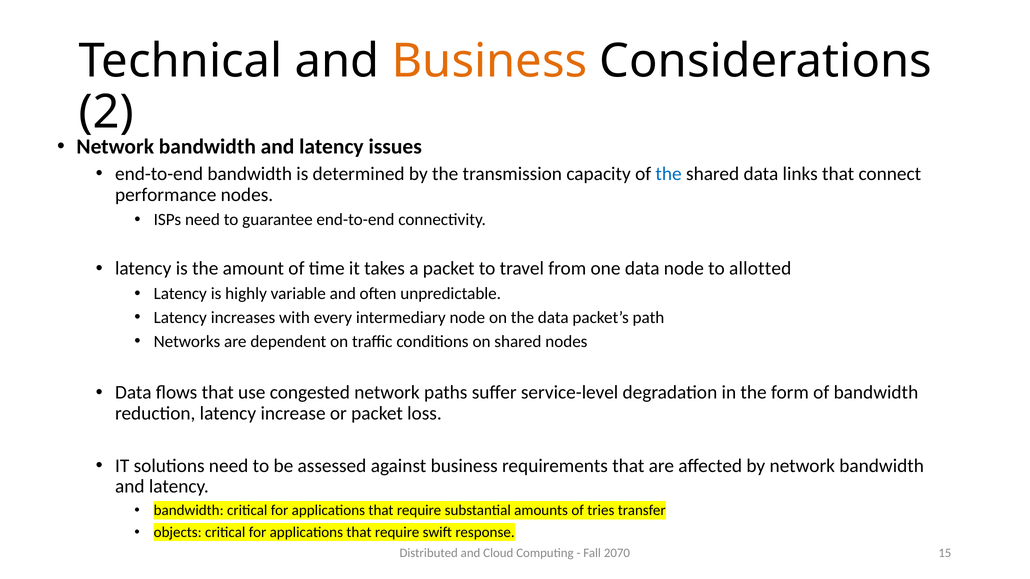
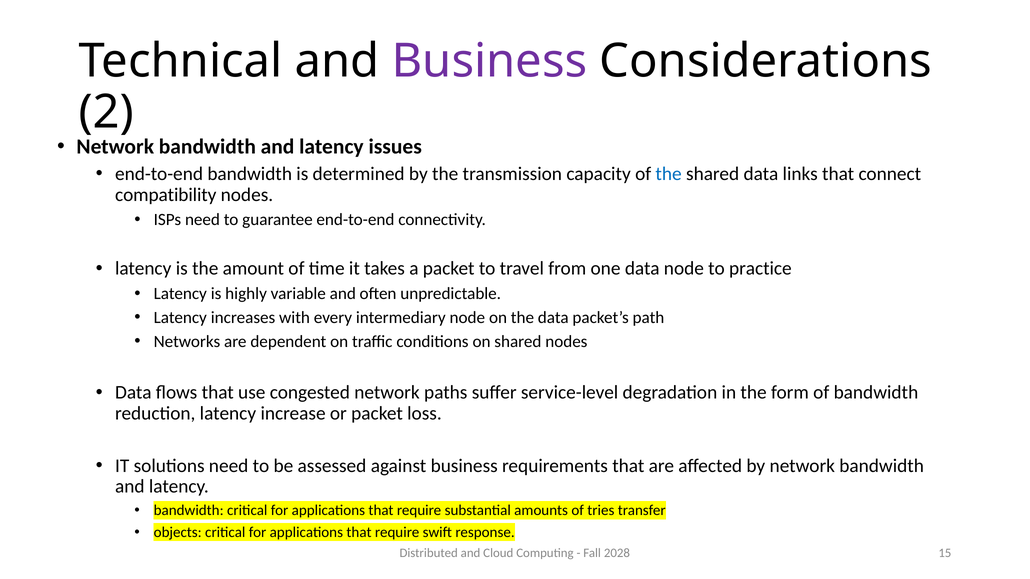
Business colour: orange -> purple (489, 61)
performance: performance -> compatibility (166, 195)
allotted: allotted -> practice (760, 269)
2070: 2070 -> 2028 (617, 553)
